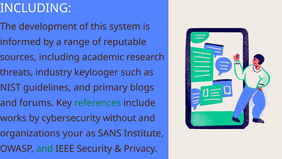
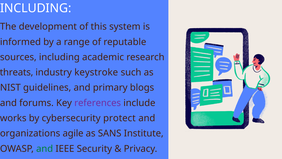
keylooger: keylooger -> keystroke (96, 72)
references colour: green -> purple (98, 103)
without: without -> protect (119, 118)
your: your -> agile (73, 133)
